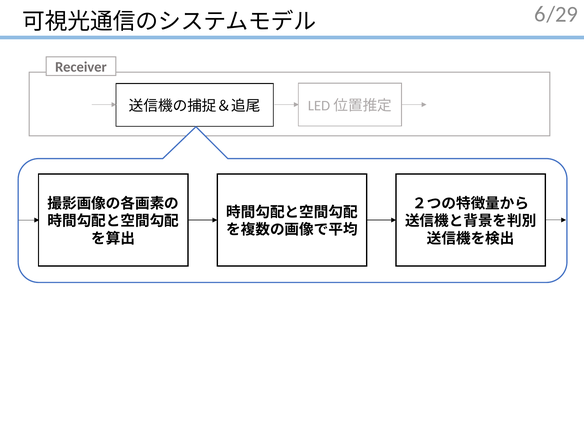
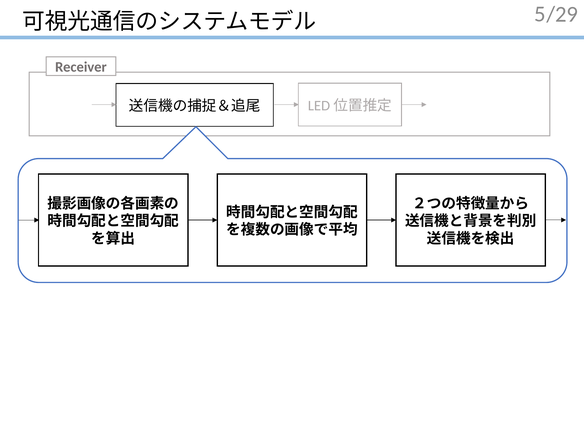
6: 6 -> 5 (540, 14)
